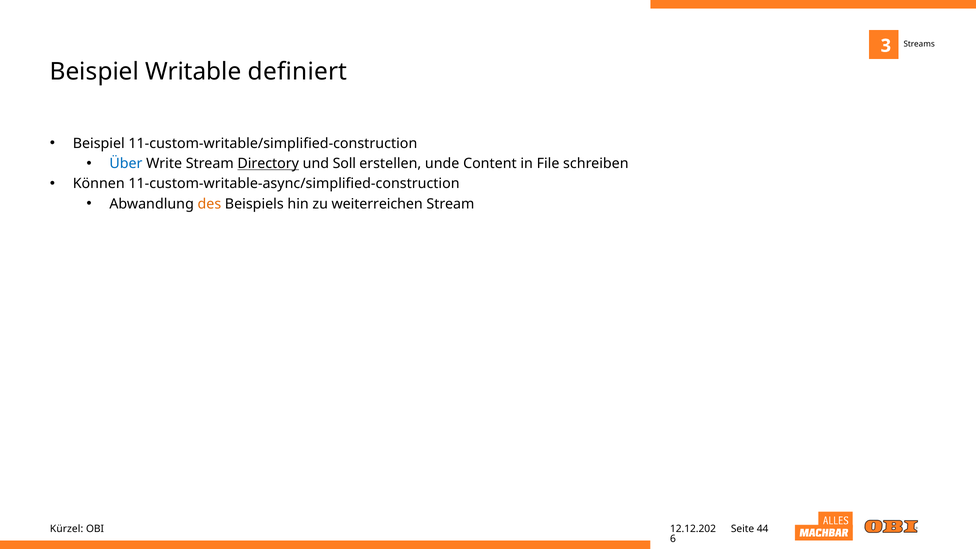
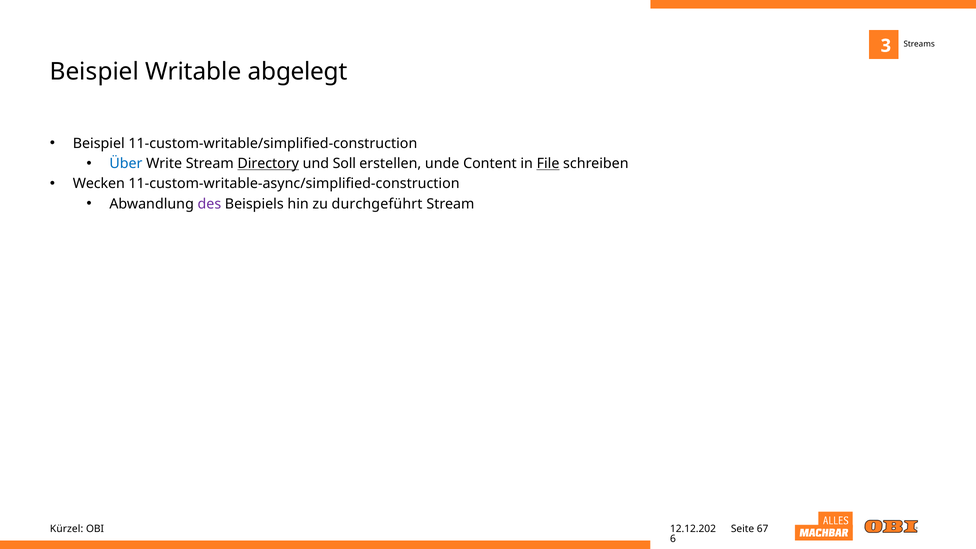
definiert: definiert -> abgelegt (298, 72)
File underline: none -> present (548, 164)
Können: Können -> Wecken (99, 184)
des colour: orange -> purple (209, 204)
weiterreichen: weiterreichen -> durchgeführt (377, 204)
44: 44 -> 67 (763, 529)
